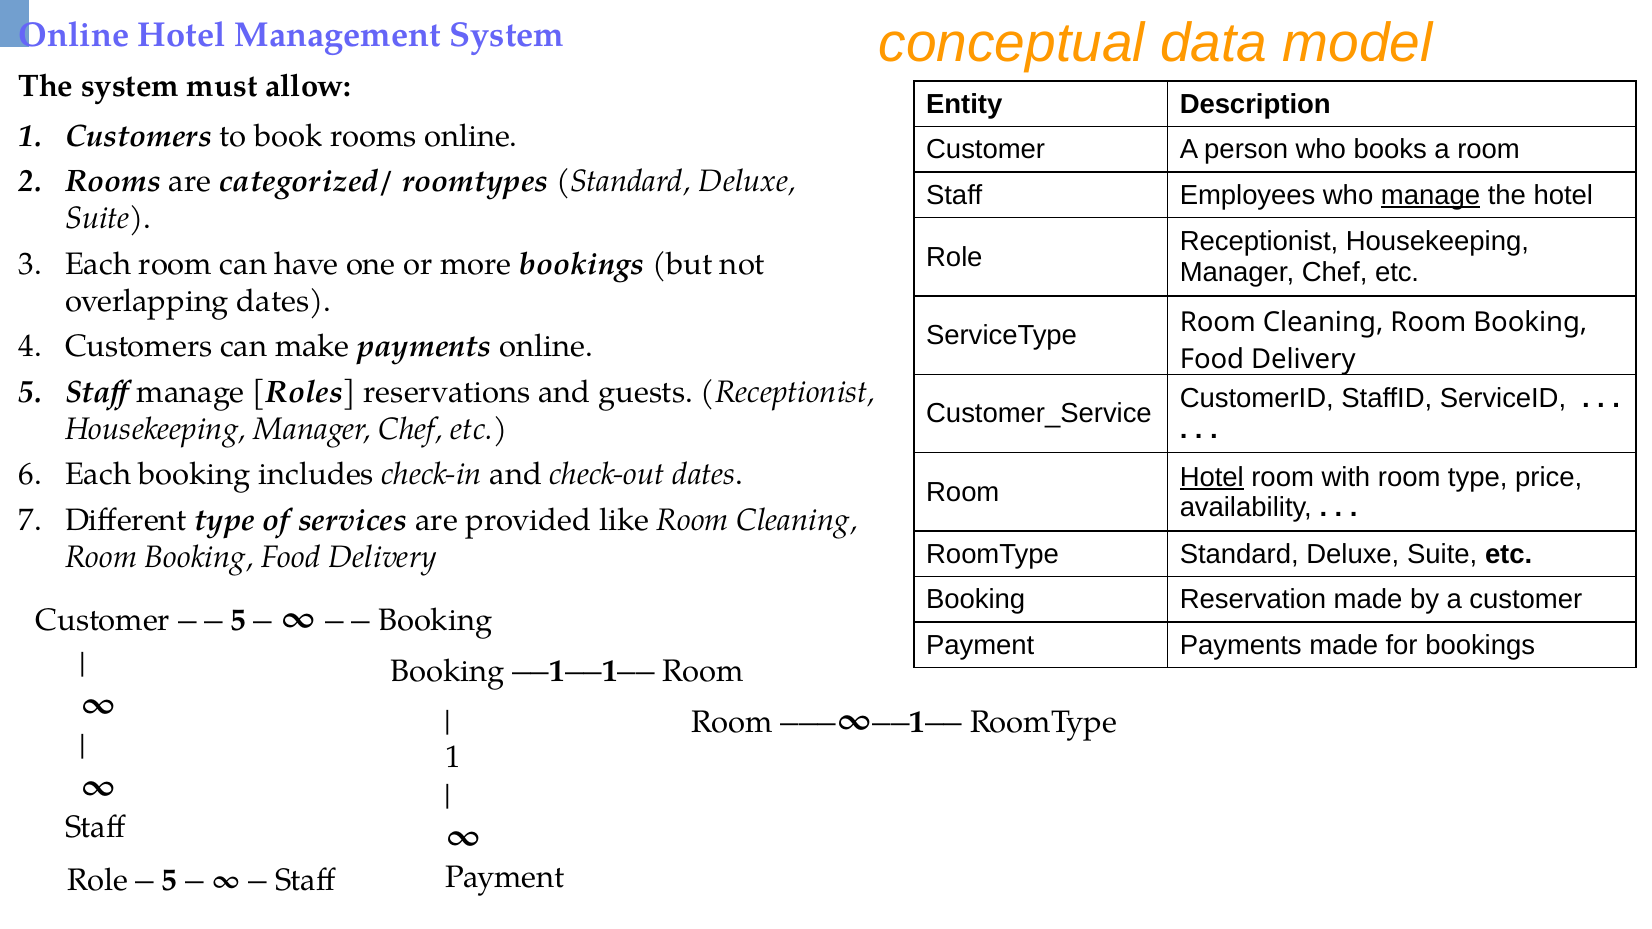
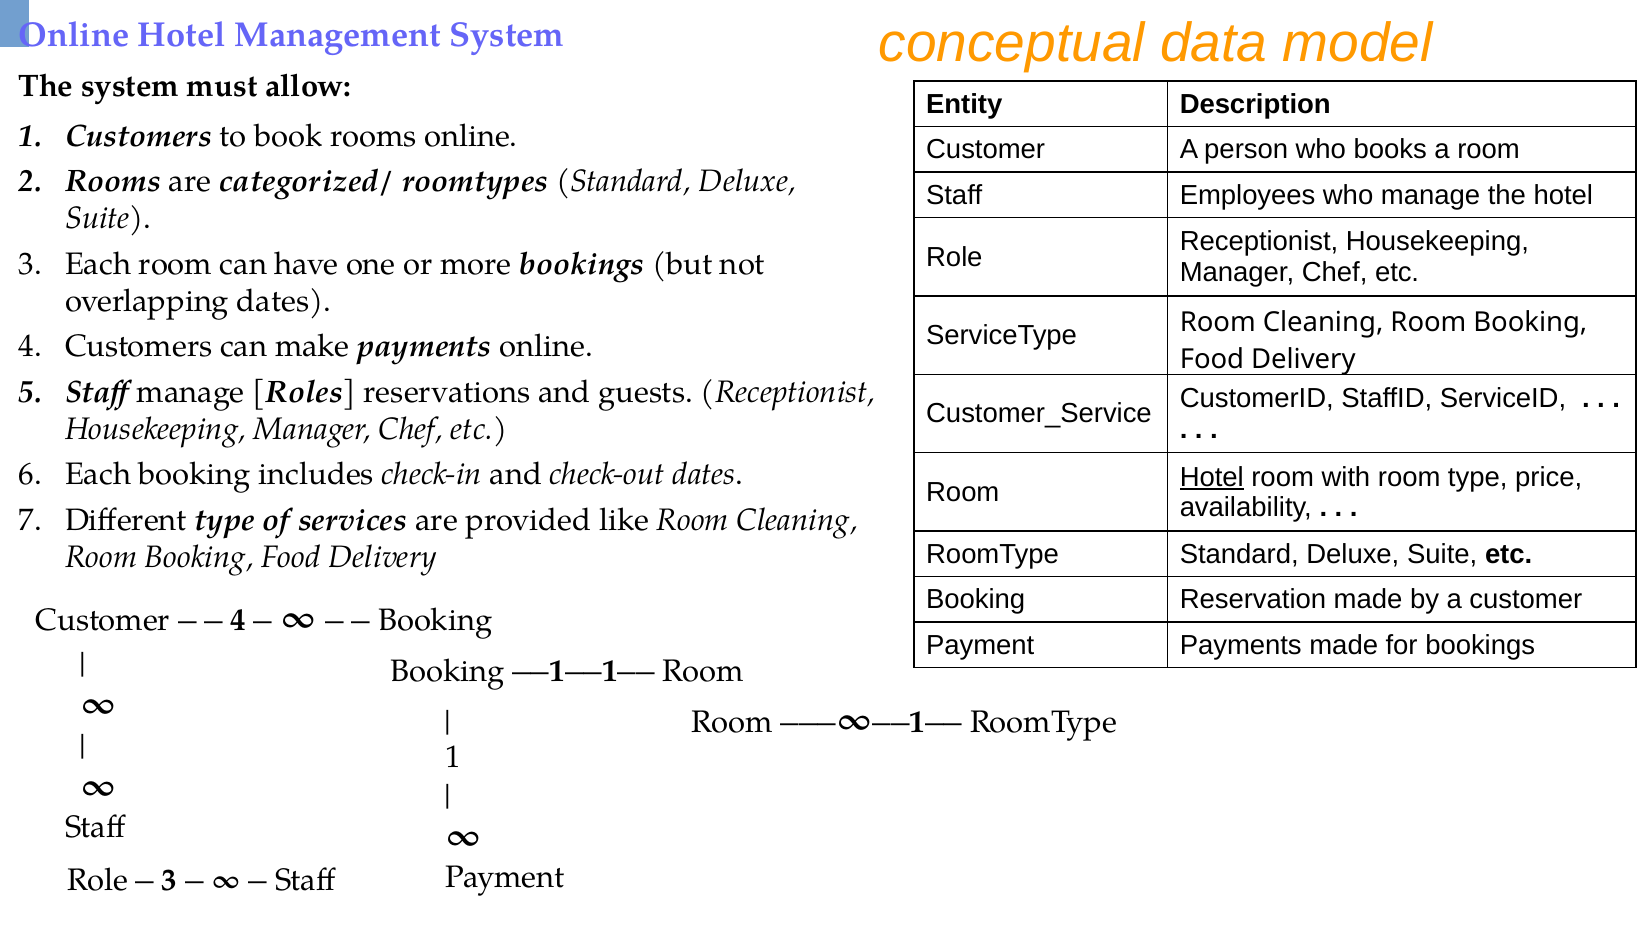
manage underline: present -> none (1431, 195)
5: 5 -> 4 (238, 620)
5: 5 -> 3 (170, 880)
